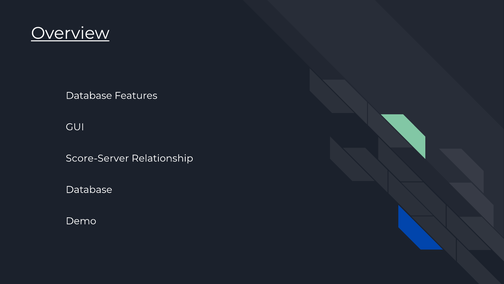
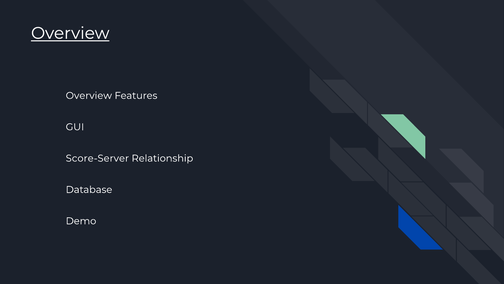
Database: Database -> Overview (89, 95)
